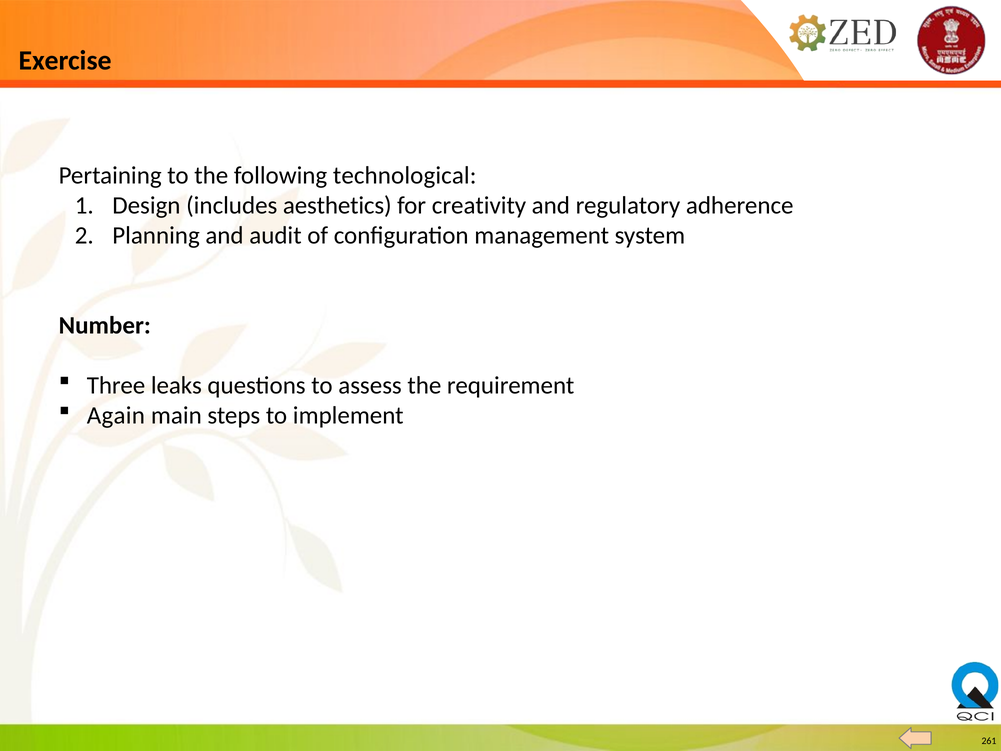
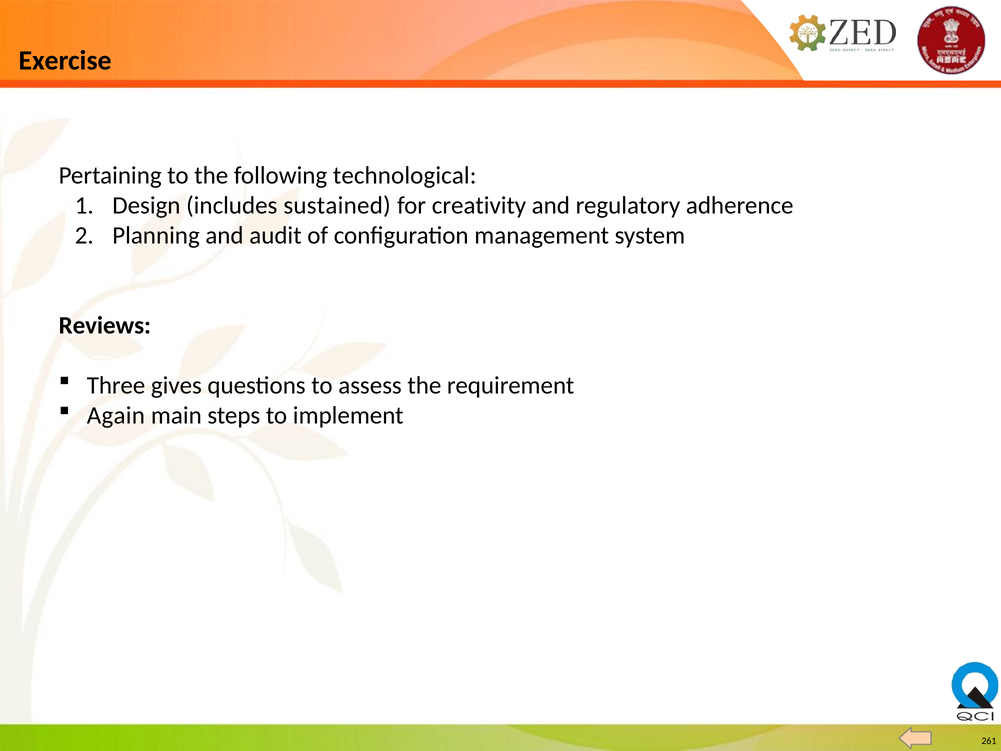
aesthetics: aesthetics -> sustained (337, 205)
Number: Number -> Reviews (105, 325)
leaks: leaks -> gives (176, 386)
